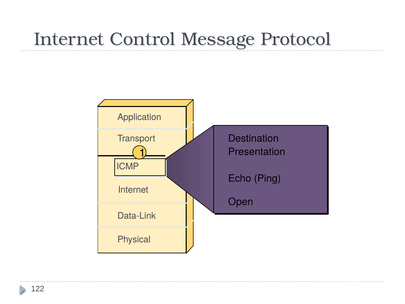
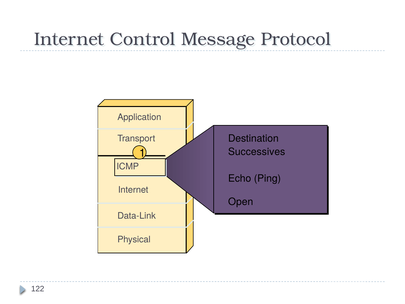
Presentation: Presentation -> Successives (257, 152)
